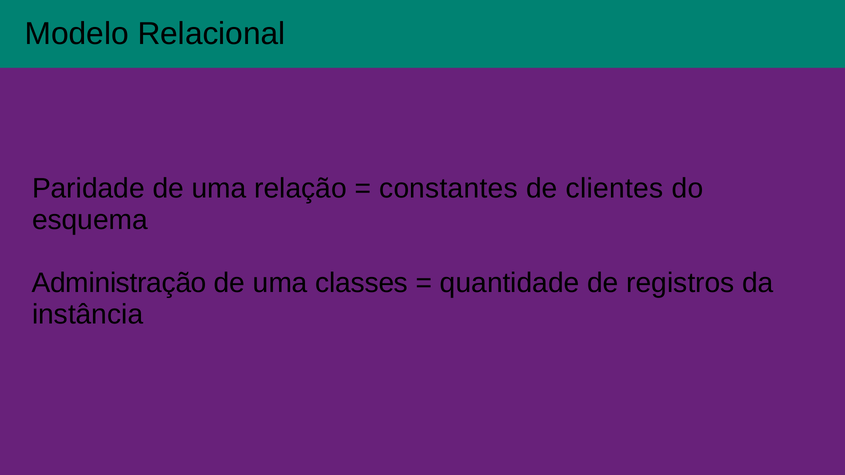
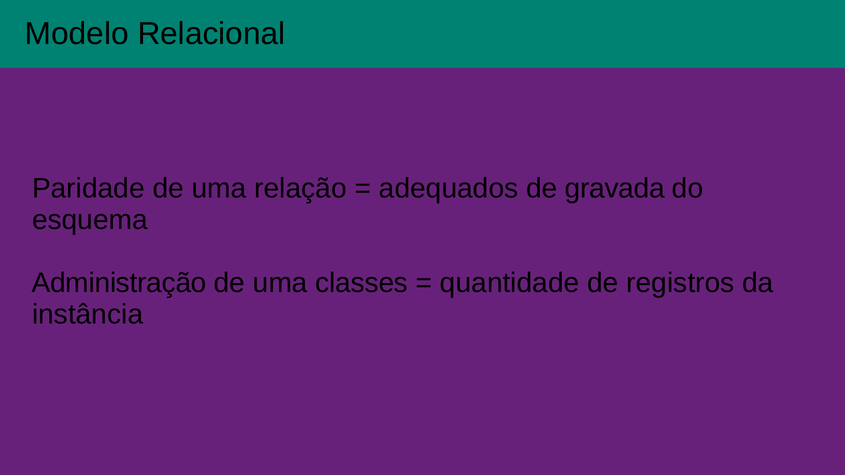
constantes: constantes -> adequados (449, 189)
clientes: clientes -> gravada (615, 189)
